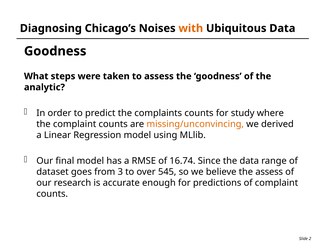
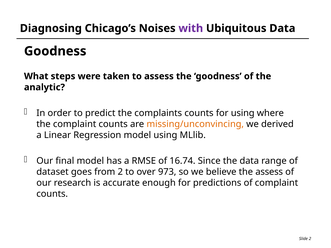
with colour: orange -> purple (191, 28)
for study: study -> using (243, 113)
from 3: 3 -> 2 (120, 172)
545: 545 -> 973 (167, 172)
